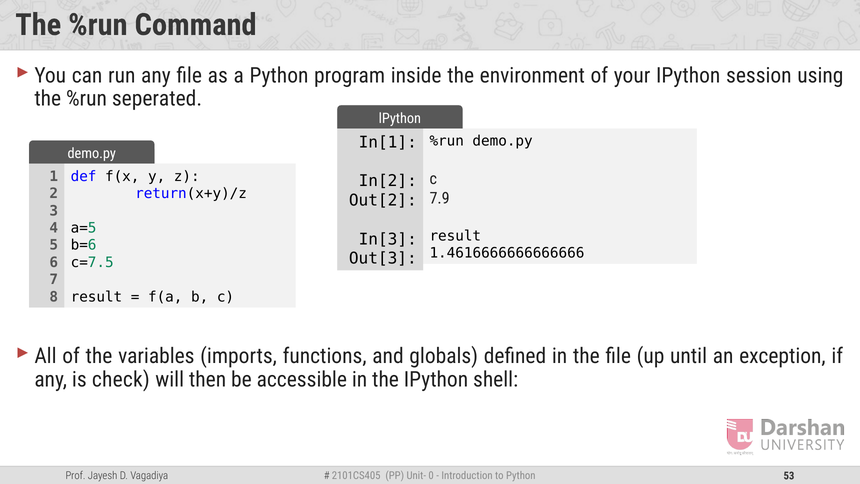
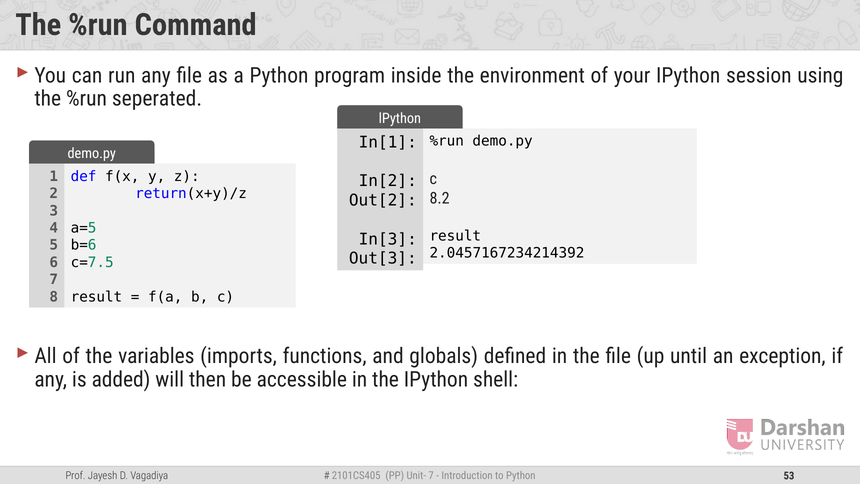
7.9: 7.9 -> 8.2 (440, 198)
1.4616666666666666: 1.4616666666666666 -> 2.0457167234214392 (507, 253)
check: check -> added (121, 379)
0: 0 -> 7 (431, 476)
